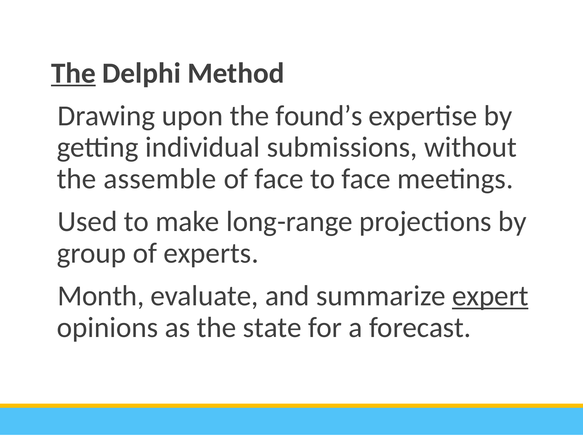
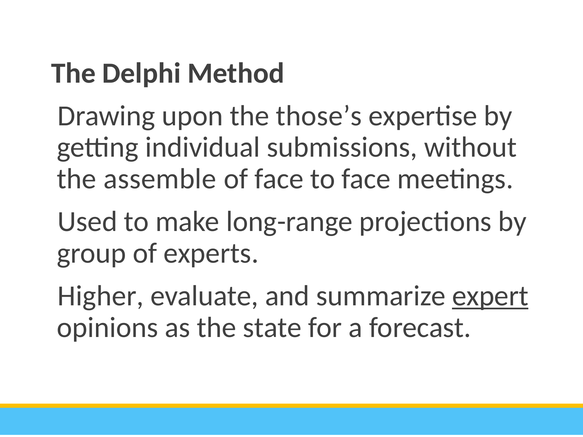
The underline: present -> none (73, 73)
found’s: found’s -> those’s (319, 116)
Month: Month -> Higher (101, 296)
